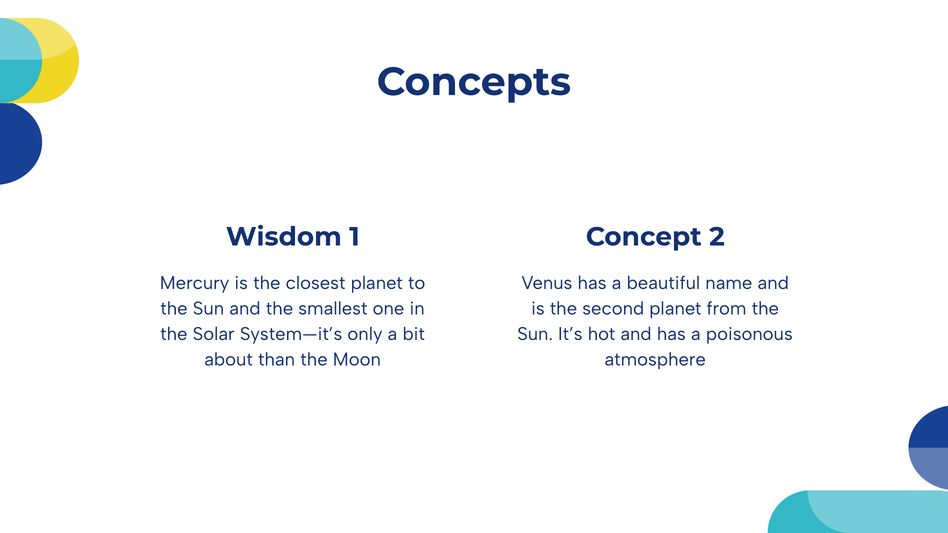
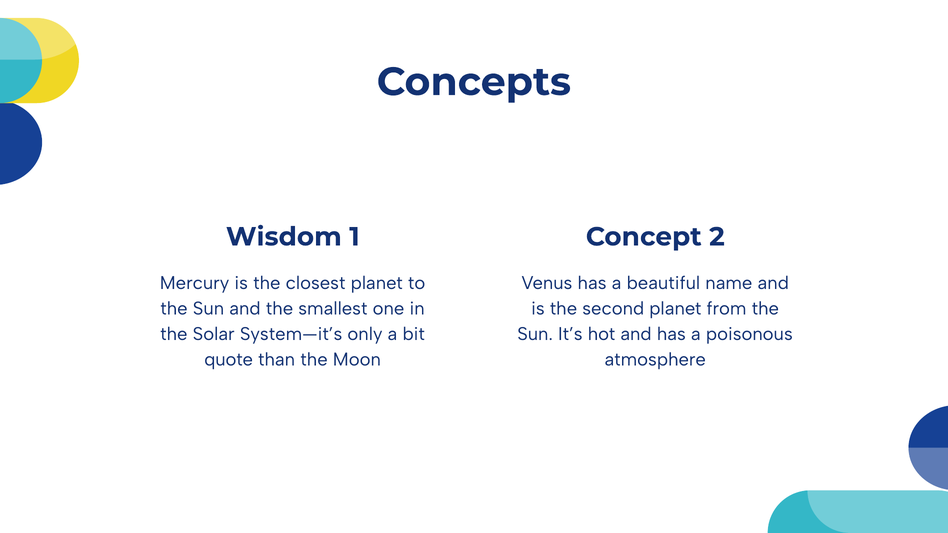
about: about -> quote (229, 360)
